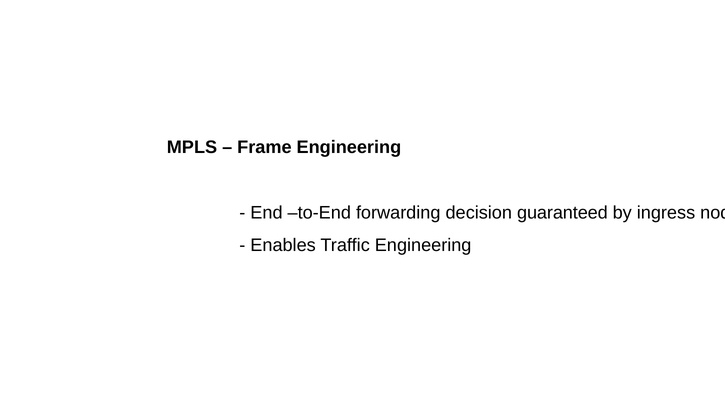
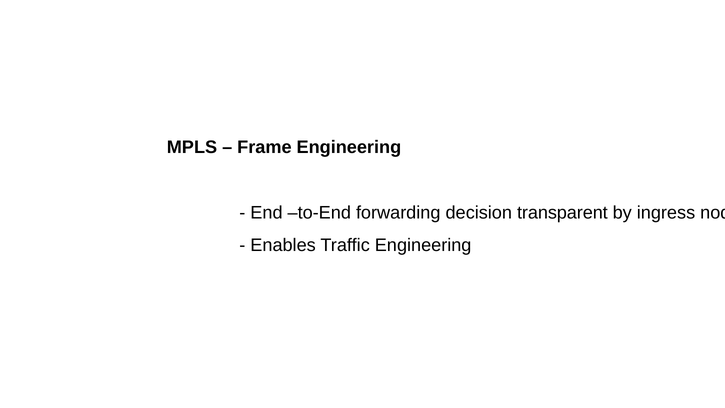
guaranteed: guaranteed -> transparent (562, 213)
